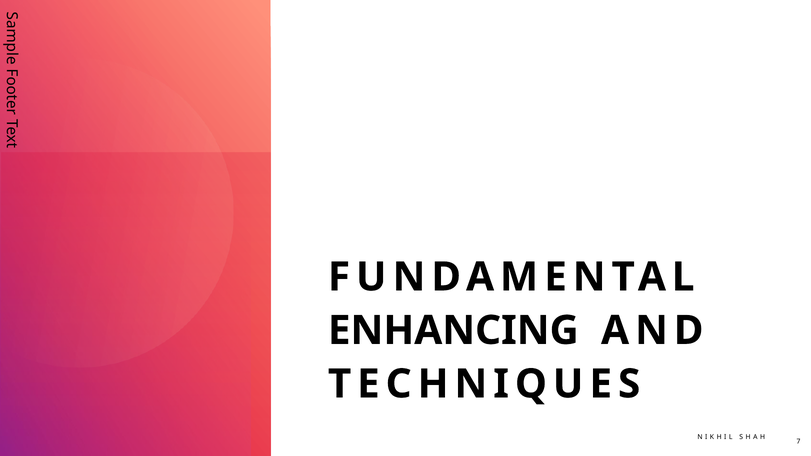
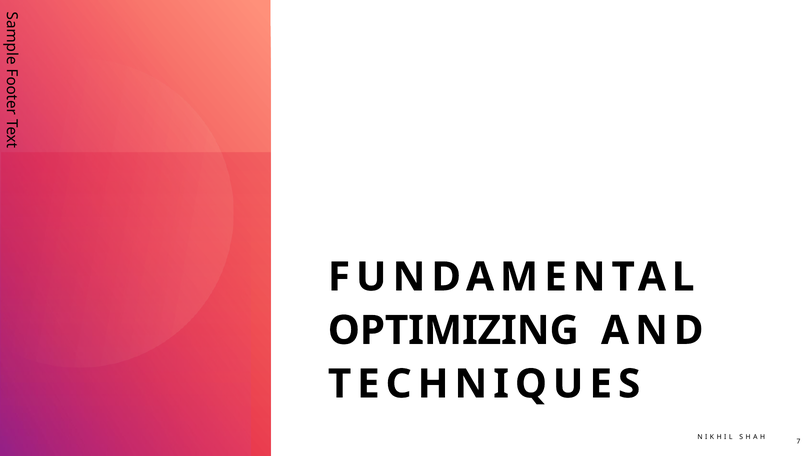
ENHANCING: ENHANCING -> OPTIMIZING (453, 331)
